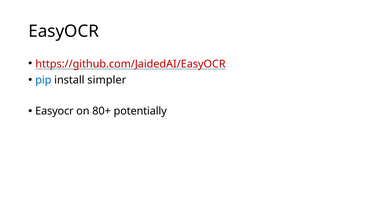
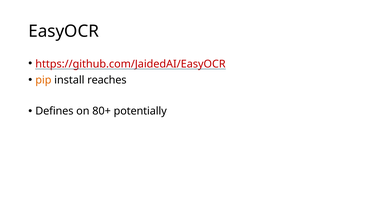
pip colour: blue -> orange (43, 80)
simpler: simpler -> reaches (107, 80)
Easyocr: Easyocr -> Defines (54, 111)
